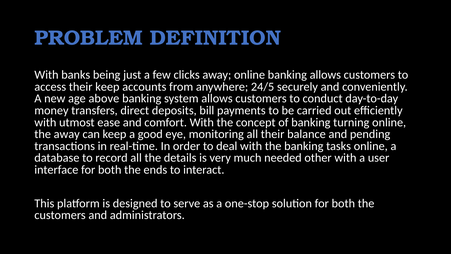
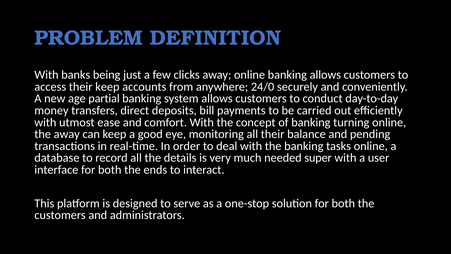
24/5: 24/5 -> 24/0 (263, 87)
above: above -> partial (104, 98)
other: other -> super (318, 158)
